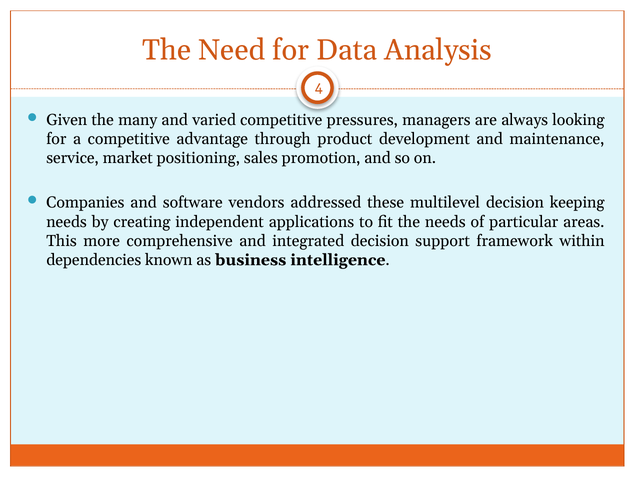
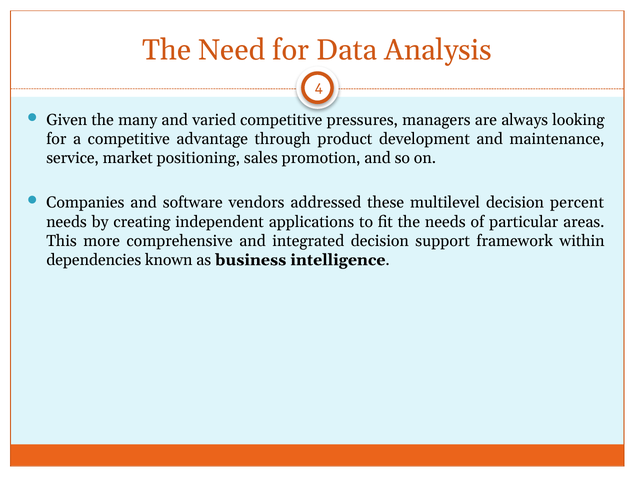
keeping: keeping -> percent (577, 202)
